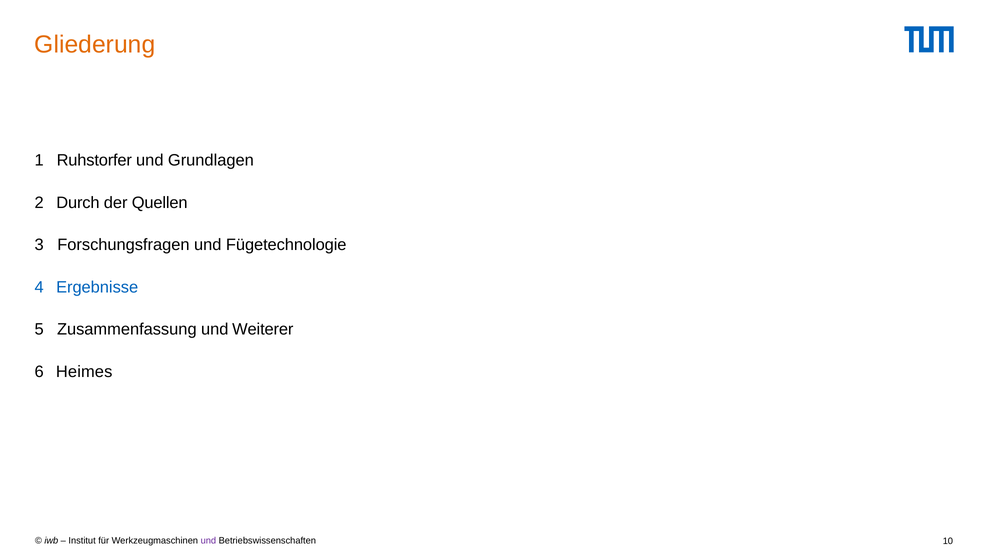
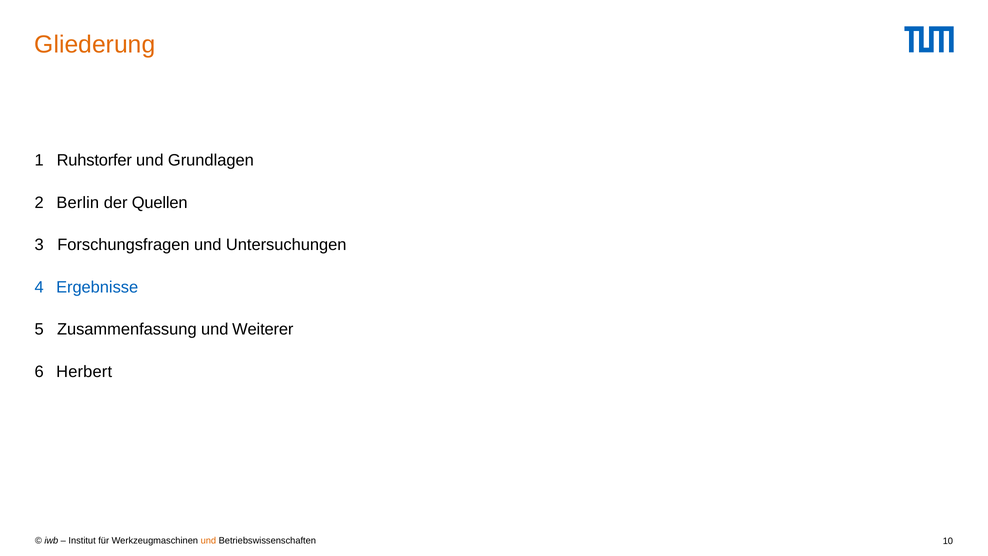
Durch: Durch -> Berlin (78, 202)
Fügetechnologie: Fügetechnologie -> Untersuchungen (286, 245)
Heimes: Heimes -> Herbert (84, 372)
und colour: purple -> orange (208, 541)
